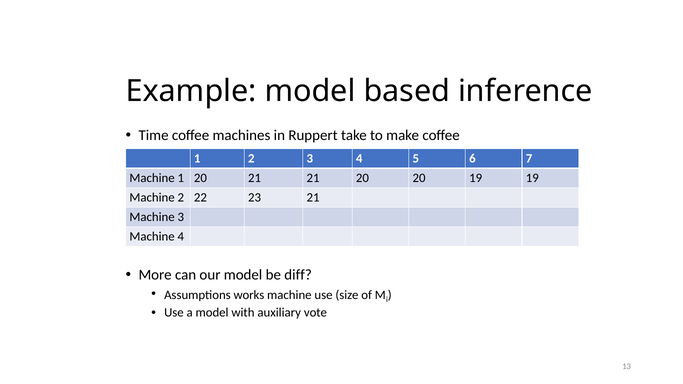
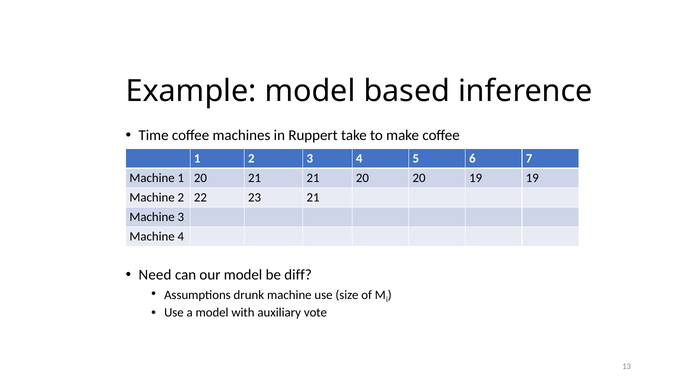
More: More -> Need (155, 275)
works: works -> drunk (249, 295)
